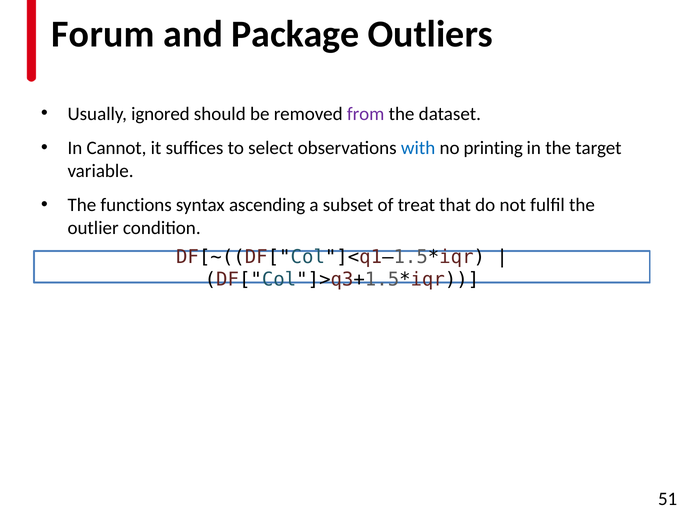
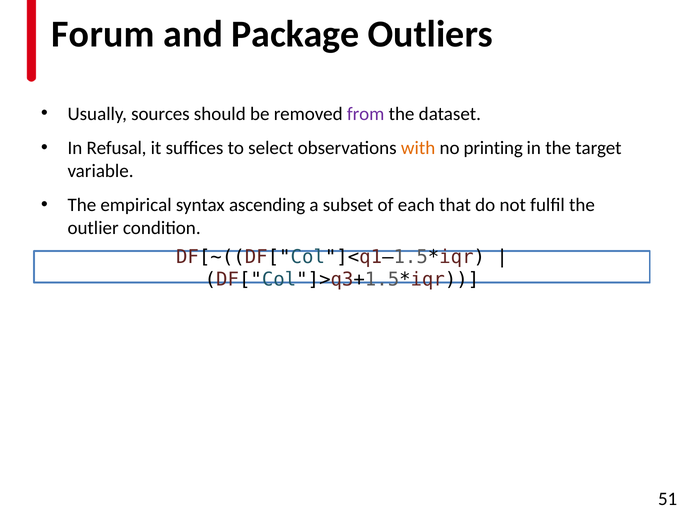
ignored: ignored -> sources (160, 114)
Cannot: Cannot -> Refusal (116, 148)
with colour: blue -> orange (418, 148)
functions: functions -> empirical (136, 205)
treat: treat -> each (416, 205)
